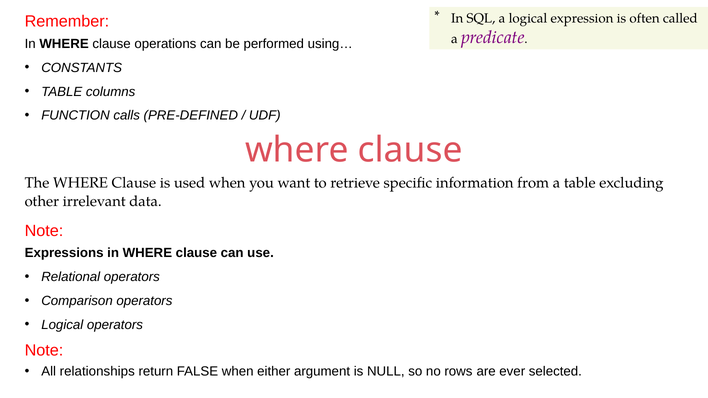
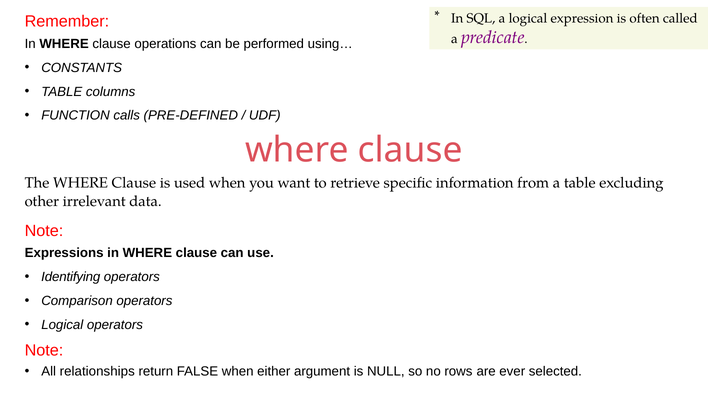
Relational: Relational -> Identifying (71, 277)
